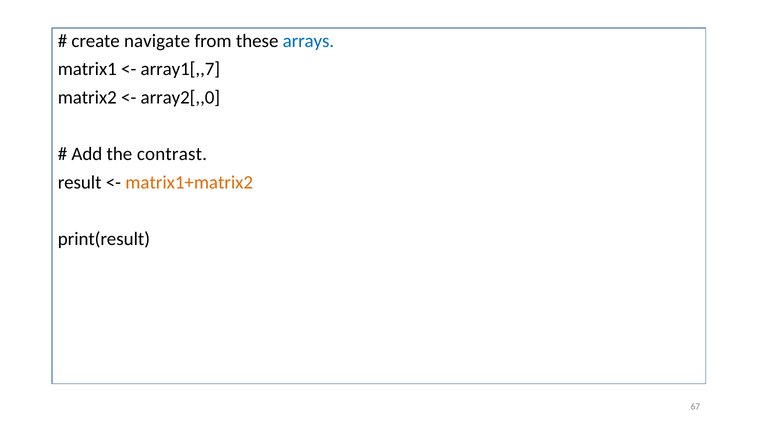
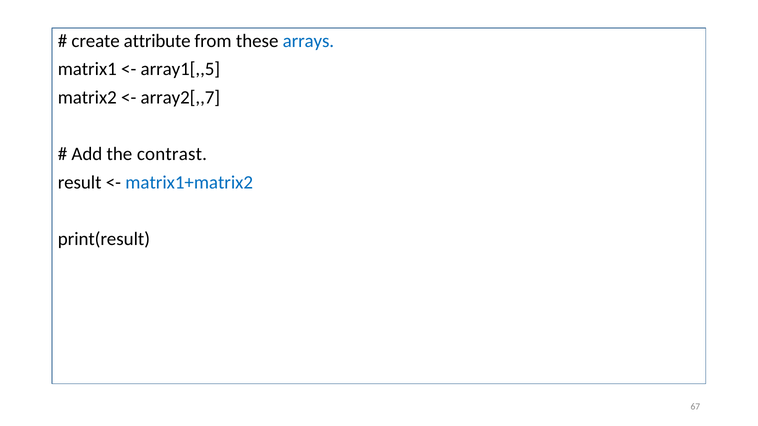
navigate: navigate -> attribute (157, 41)
array1[,,7: array1[,,7 -> array1[,,5 (180, 69)
array2[,,0: array2[,,0 -> array2[,,7 (180, 98)
matrix1+matrix2 colour: orange -> blue (189, 183)
